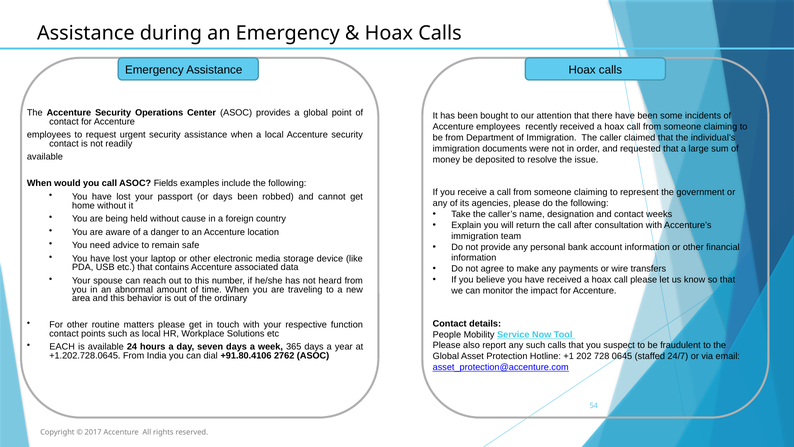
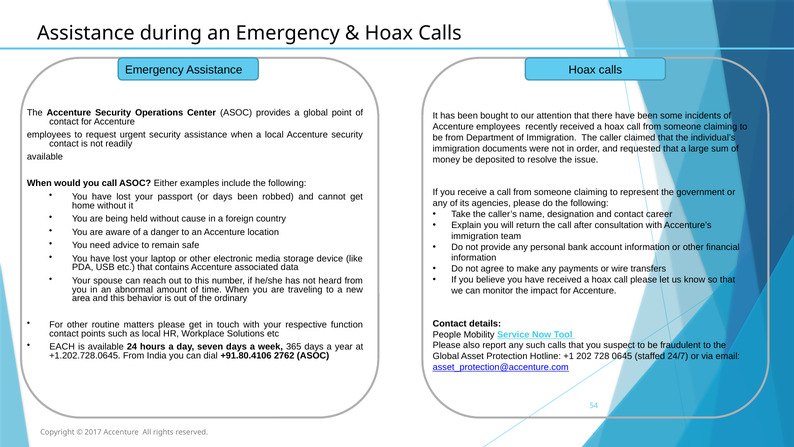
Fields: Fields -> Either (166, 183)
weeks: weeks -> career (659, 214)
